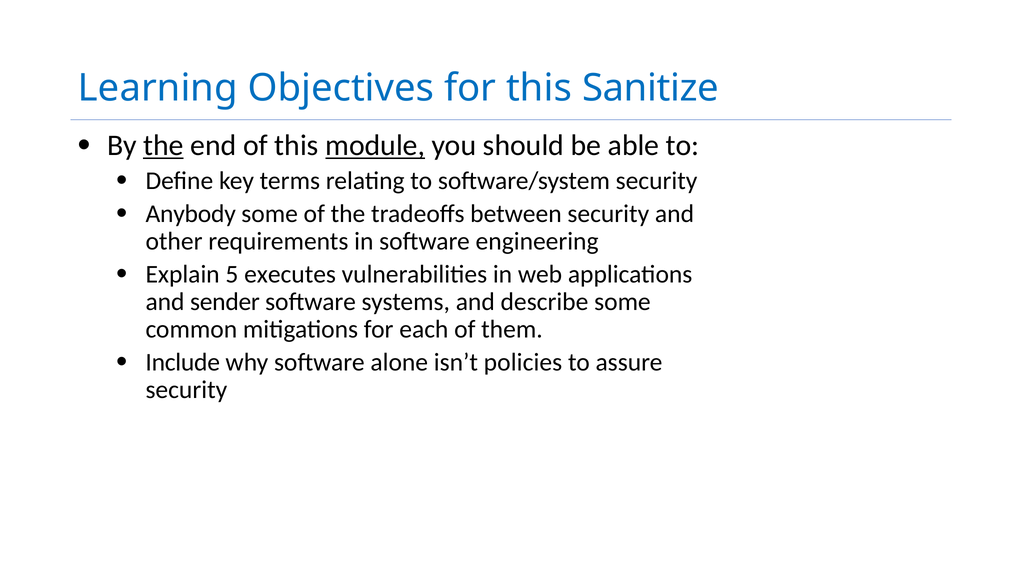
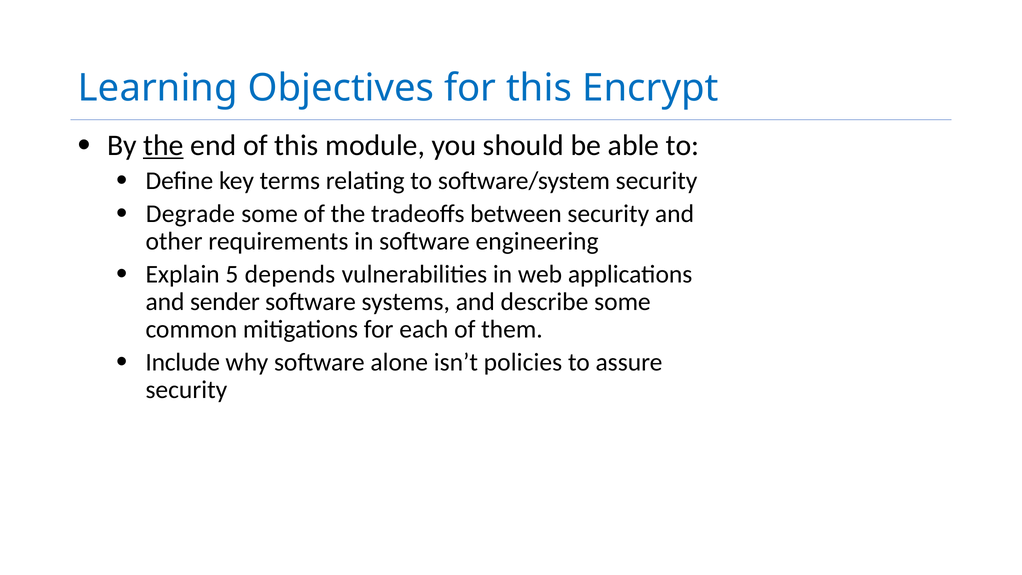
Sanitize: Sanitize -> Encrypt (650, 88)
module underline: present -> none (375, 145)
Anybody: Anybody -> Degrade (190, 214)
executes: executes -> depends (290, 274)
